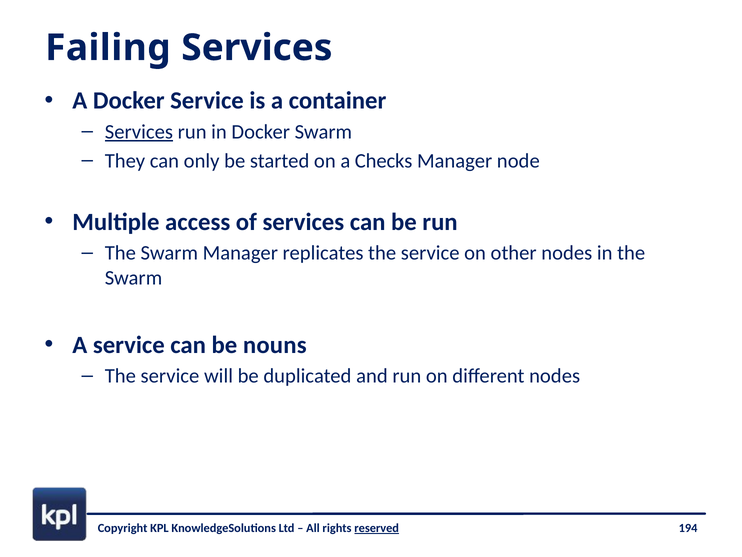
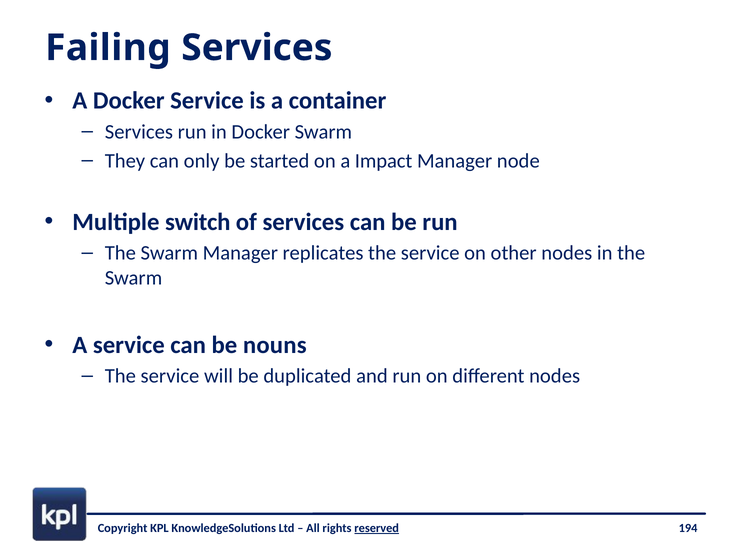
Services underline: present -> none (139, 132)
Checks: Checks -> Impact (384, 161)
access: access -> switch (198, 222)
